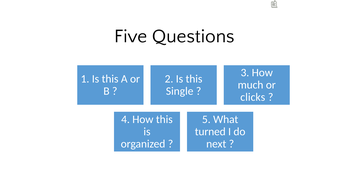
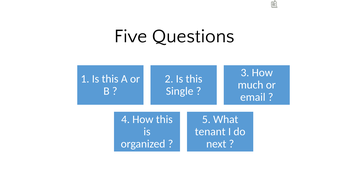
clicks: clicks -> email (253, 97)
turned: turned -> tenant (210, 131)
